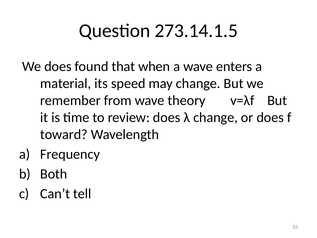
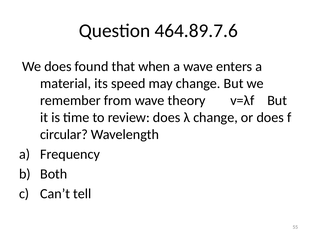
273.14.1.5: 273.14.1.5 -> 464.89.7.6 (196, 31)
toward: toward -> circular (64, 134)
